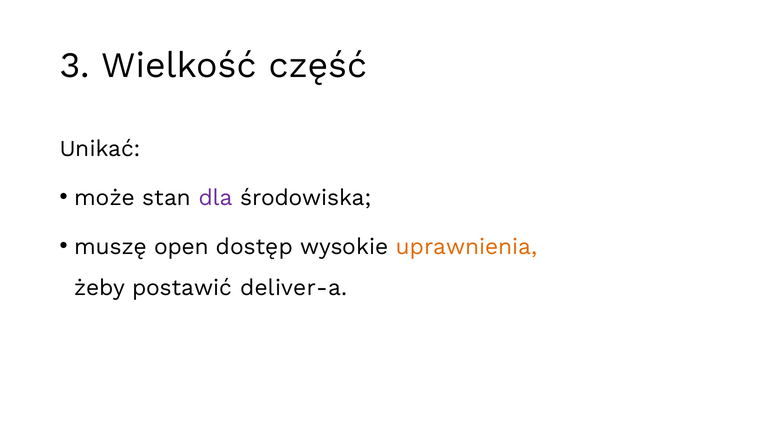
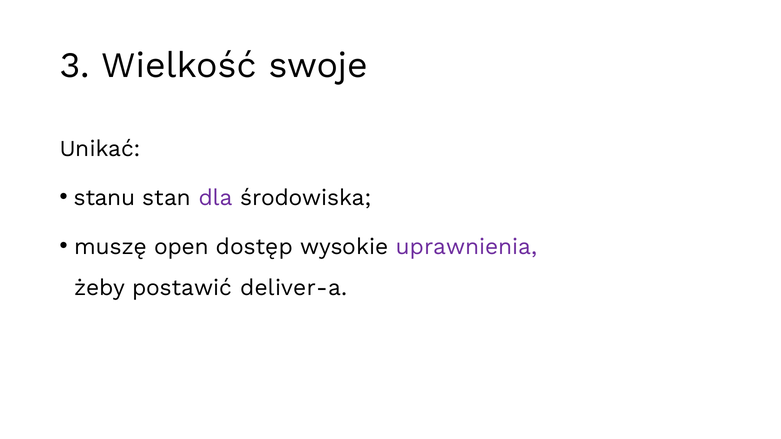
część: część -> swoje (318, 66)
może: może -> stanu (105, 198)
uprawnienia colour: orange -> purple (467, 247)
